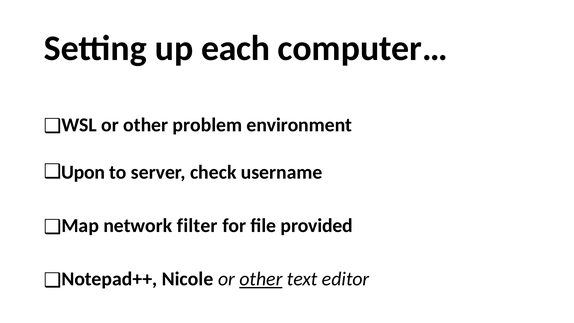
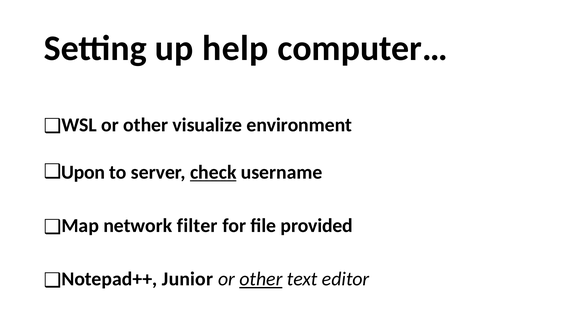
each: each -> help (235, 48)
problem: problem -> visualize (207, 125)
check underline: none -> present (213, 172)
Nicole: Nicole -> Junior (188, 279)
